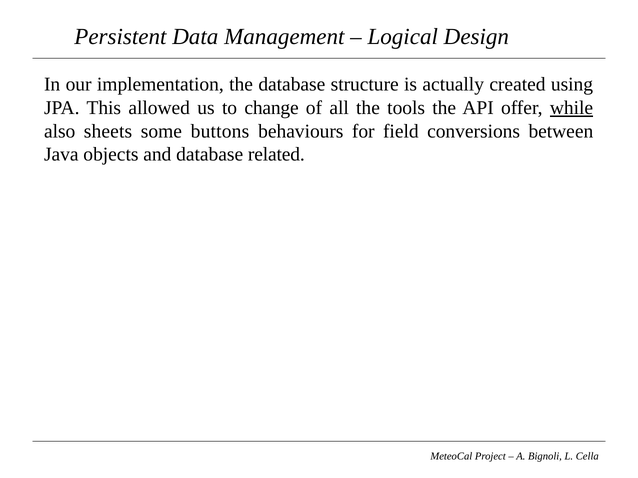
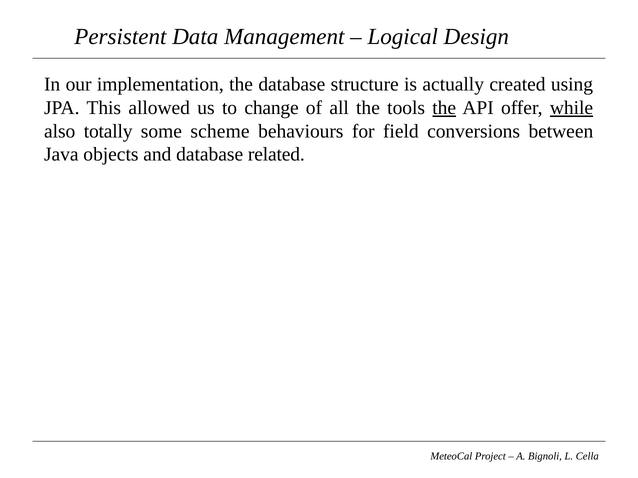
the underline: none -> present (444, 108)
sheets: sheets -> totally (108, 131)
buttons: buttons -> scheme (220, 131)
